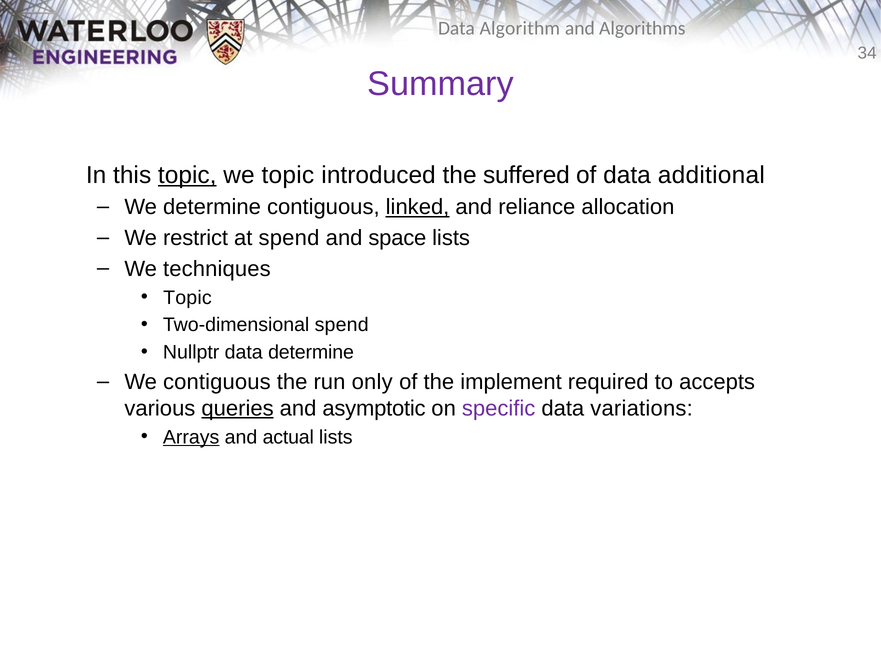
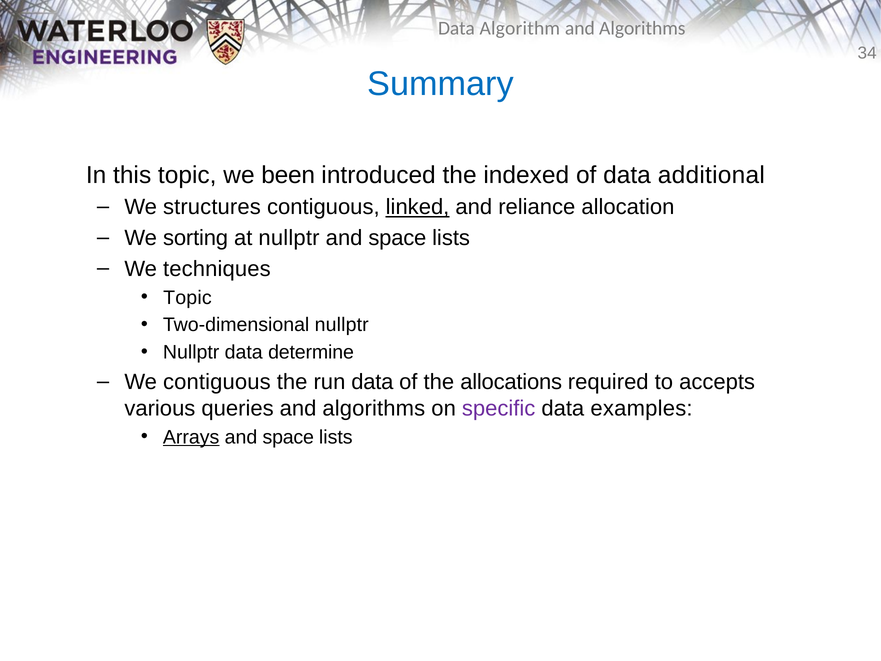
Summary colour: purple -> blue (441, 84)
topic underline: present -> none (187, 175)
we topic: topic -> been (288, 175)
suffered: suffered -> indexed (526, 175)
We determine: determine -> structures (212, 207)
restrict: restrict -> sorting (196, 238)
at spend: spend -> nullptr (289, 238)
Two-dimensional spend: spend -> nullptr (342, 325)
run only: only -> data (372, 382)
implement: implement -> allocations (511, 382)
queries underline: present -> none (238, 408)
asymptotic: asymptotic -> algorithms (374, 408)
variations: variations -> examples (642, 408)
actual: actual -> space (288, 437)
